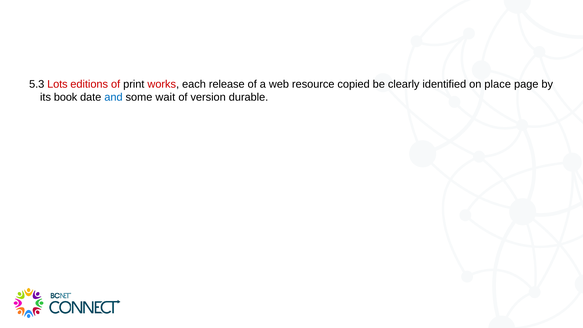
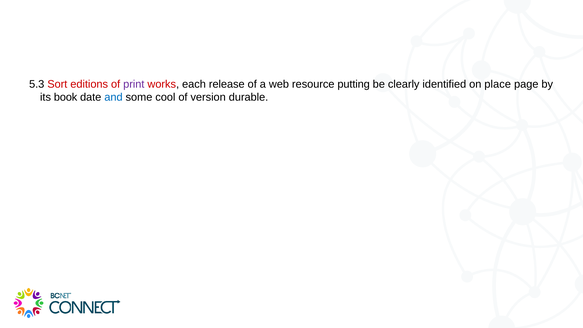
Lots: Lots -> Sort (57, 84)
print colour: black -> purple (134, 84)
copied: copied -> putting (354, 84)
wait: wait -> cool (165, 97)
